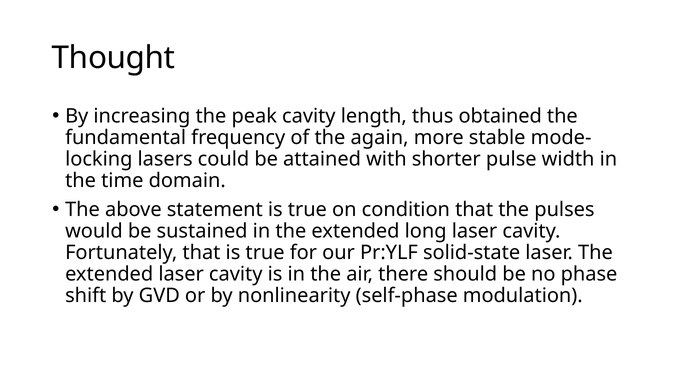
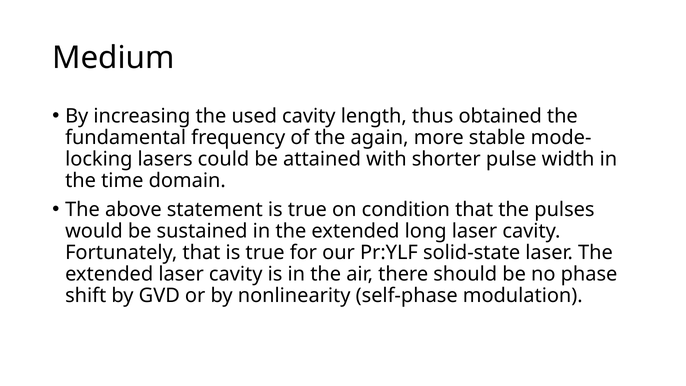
Thought: Thought -> Medium (113, 58)
peak: peak -> used (254, 116)
